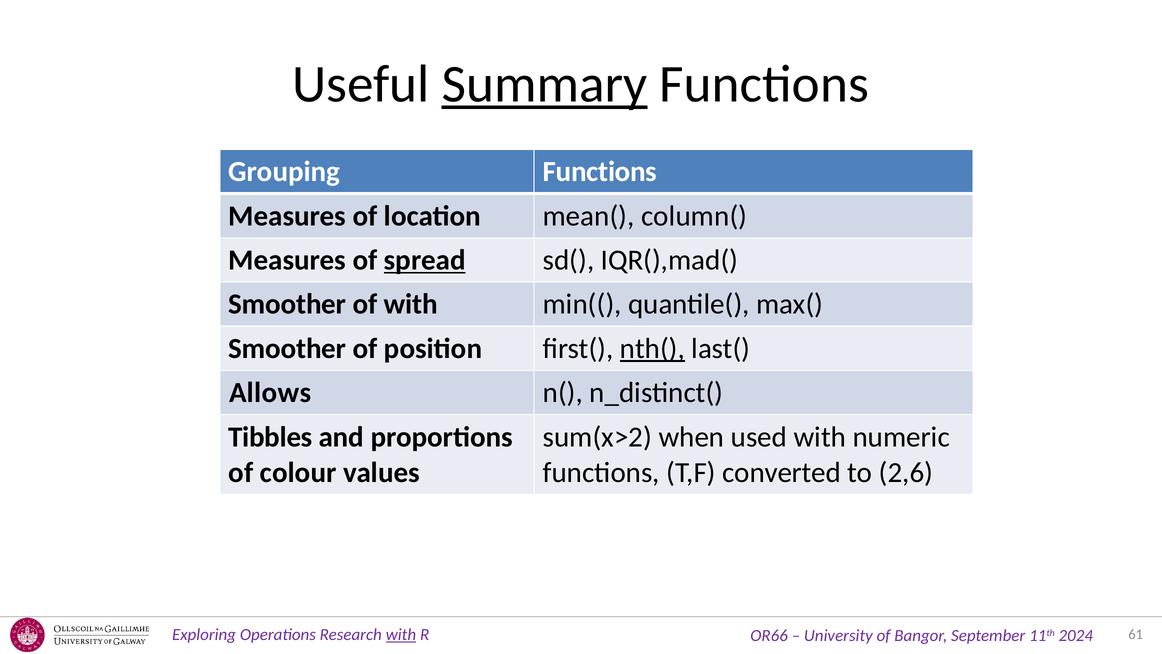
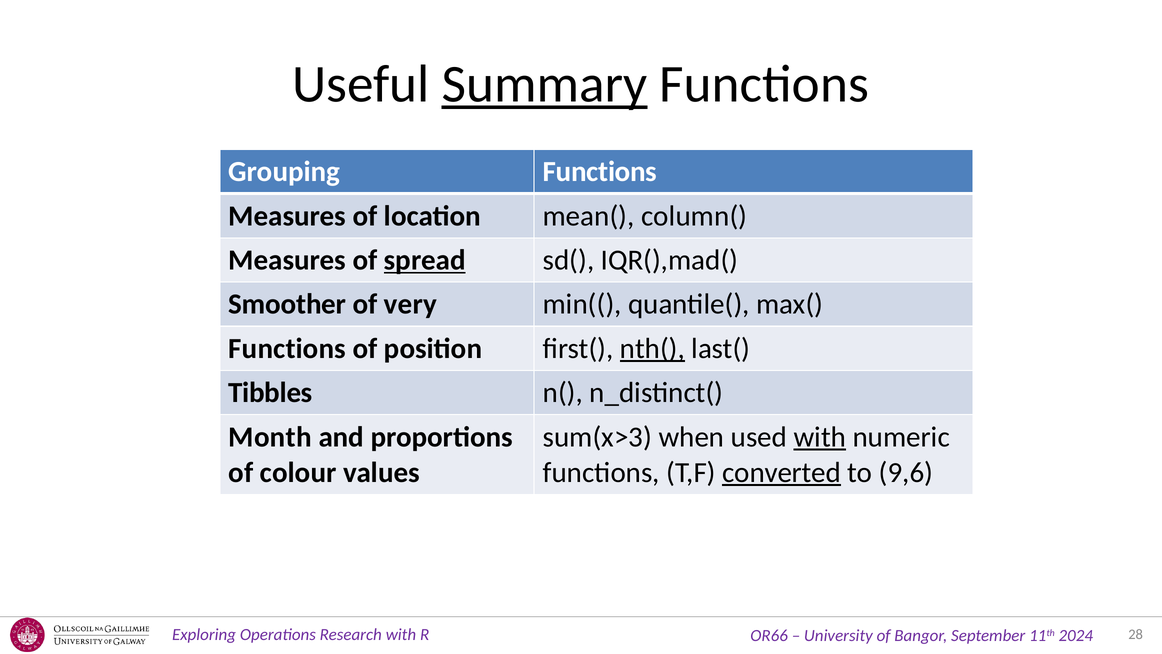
of with: with -> very (411, 304)
Smoother: Smoother -> Functions (287, 348)
Allows: Allows -> Tibbles (270, 393)
Tibbles: Tibbles -> Month (270, 437)
sum(x>2: sum(x>2 -> sum(x>3 (597, 437)
with underline: none -> present (820, 437)
converted underline: none -> present (782, 472)
2,6: 2,6 -> 9,6 (906, 472)
with underline: present -> none (401, 634)
61: 61 -> 28 (1136, 634)
